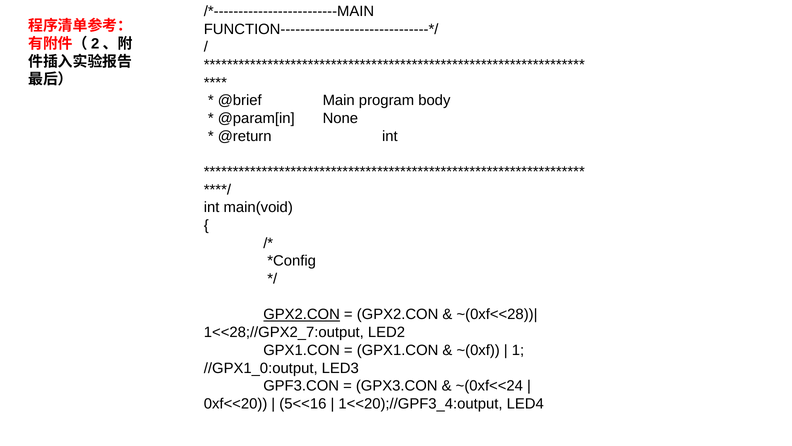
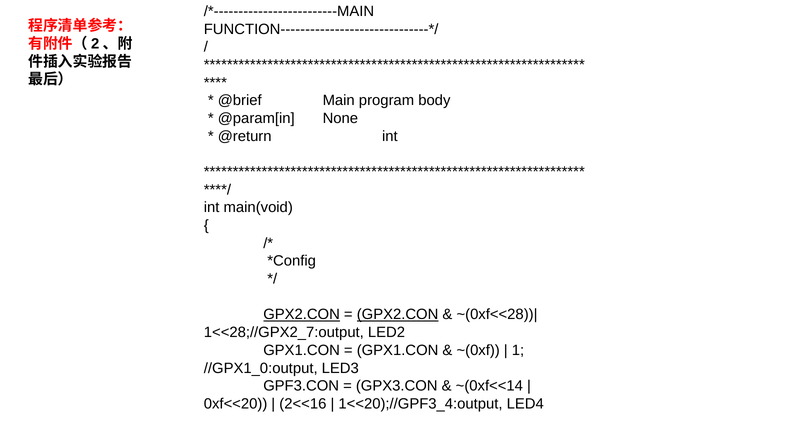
GPX2.CON underline: none -> present (398, 314)
~(0xf<<24: ~(0xf<<24 -> ~(0xf<<14 (489, 385)
5<<16: 5<<16 -> 2<<16 (303, 403)
